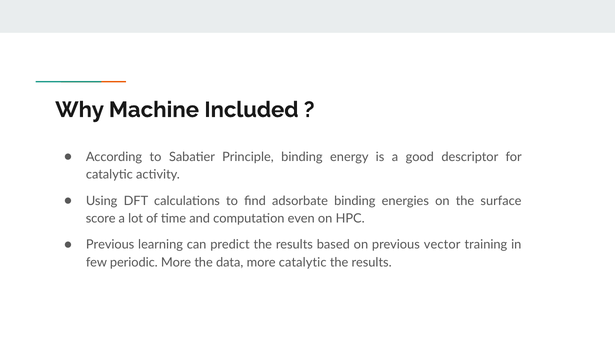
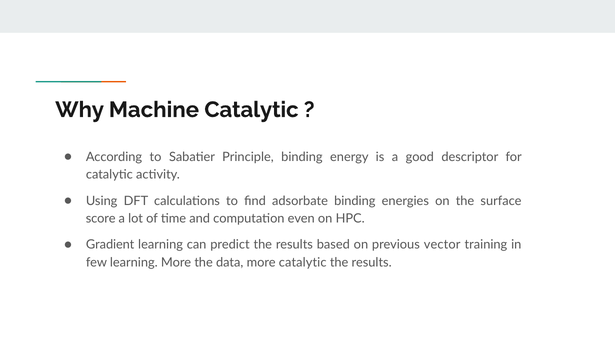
Machine Included: Included -> Catalytic (251, 110)
Previous: Previous -> Gradient (110, 245)
few periodic: periodic -> learning (134, 262)
